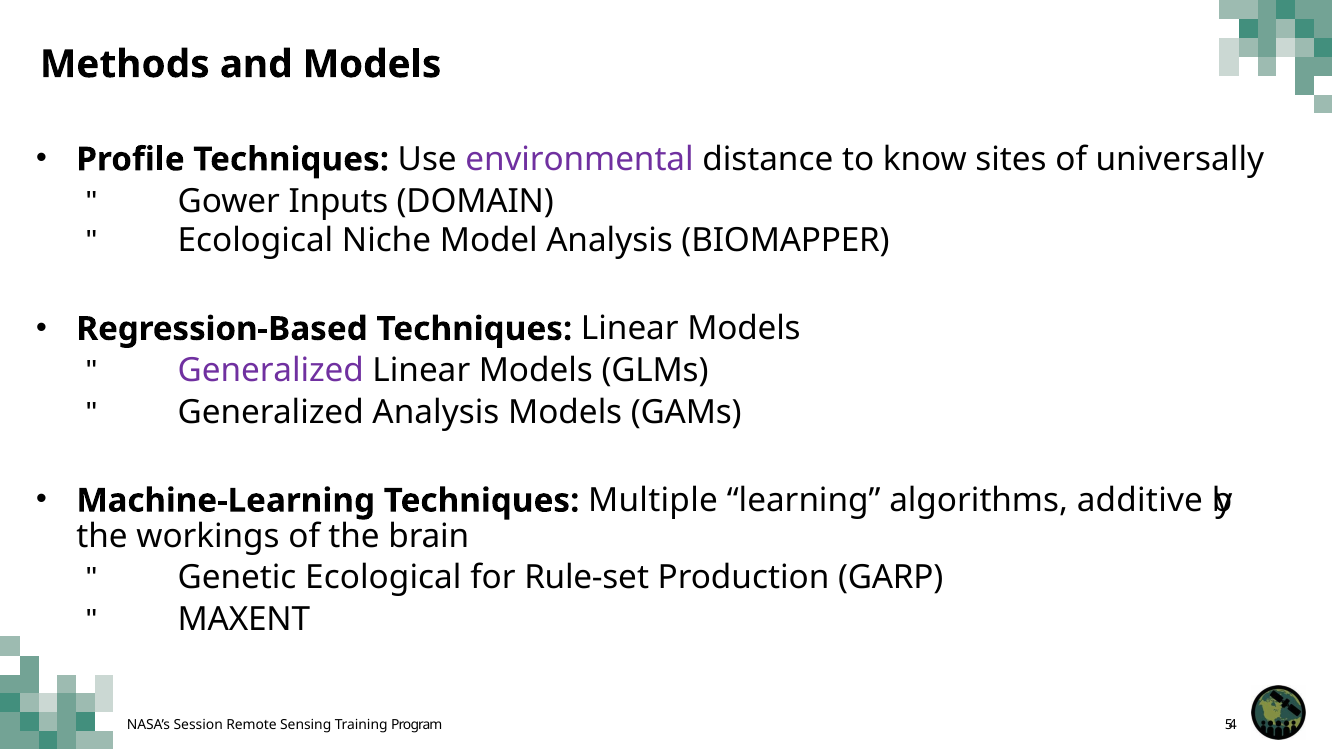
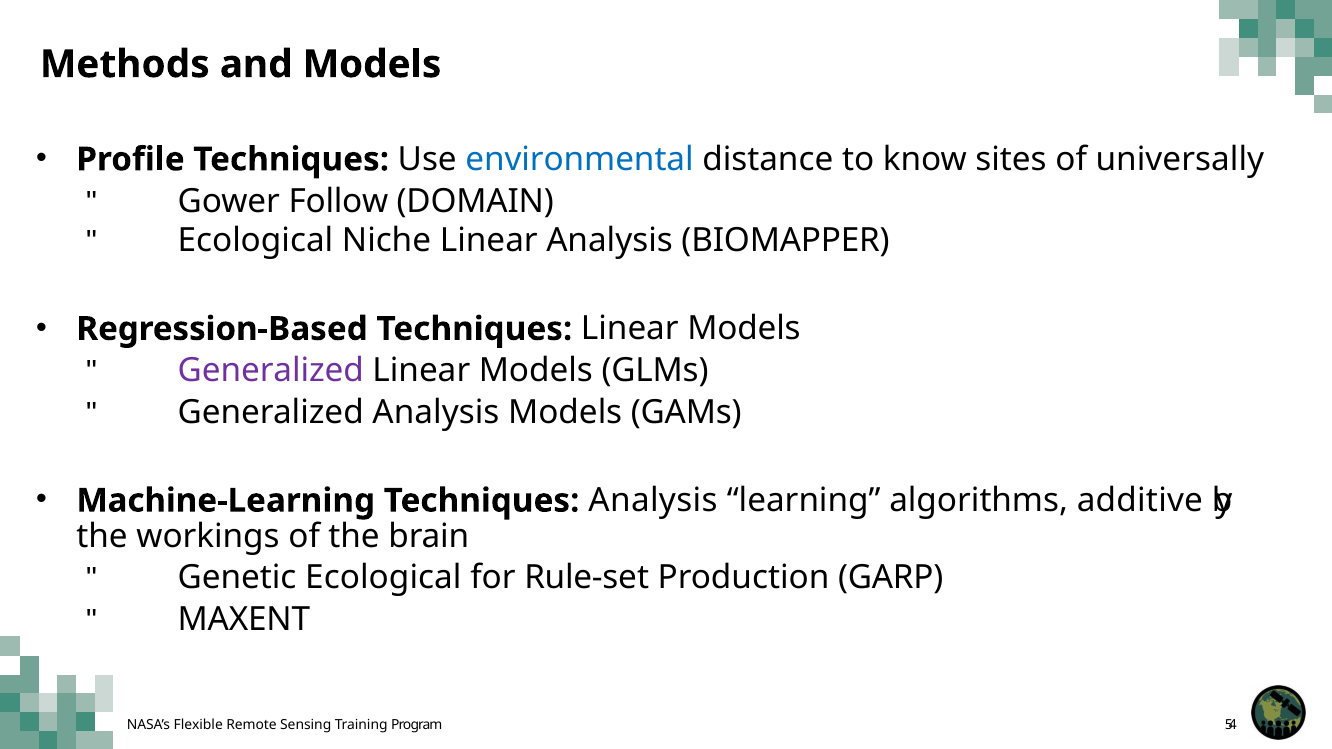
environmental colour: purple -> blue (579, 159)
Inputs: Inputs -> Follow (338, 201)
Niche Model: Model -> Linear (489, 241)
Techniques Multiple: Multiple -> Analysis (653, 501)
Session: Session -> Flexible (198, 725)
